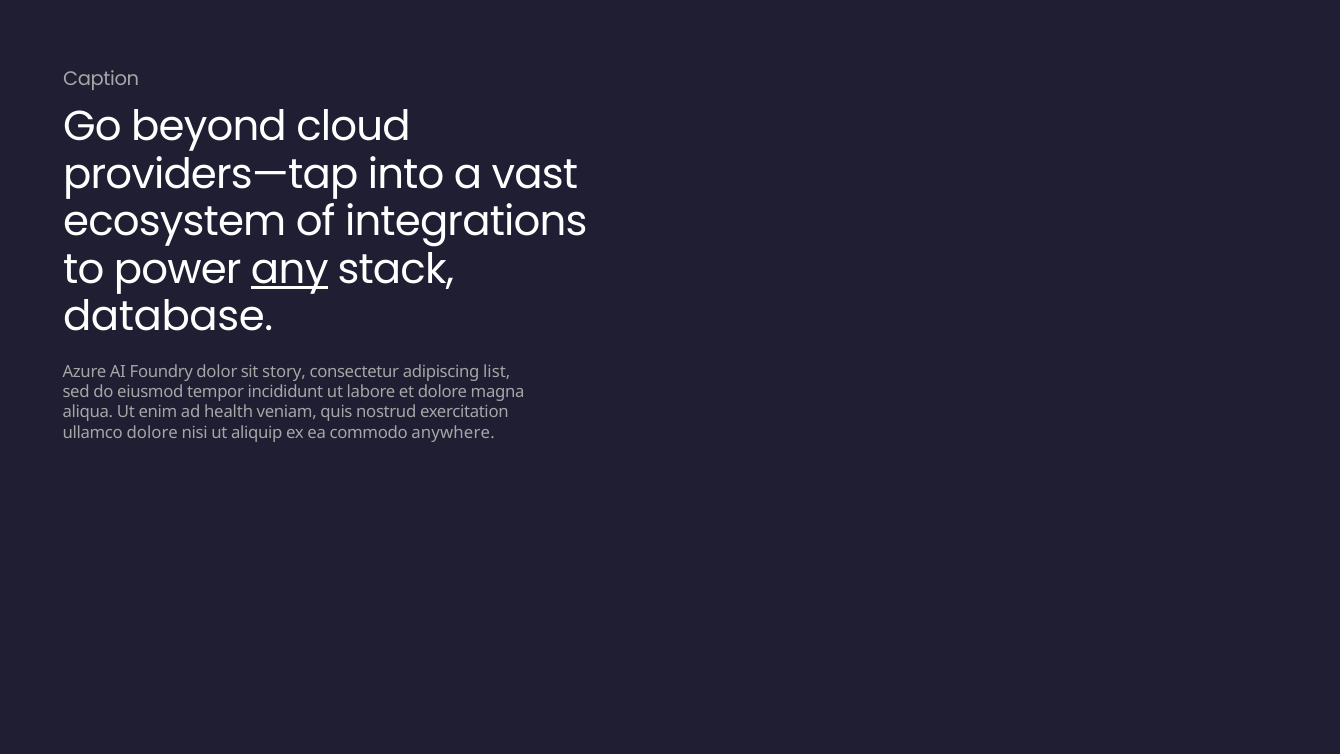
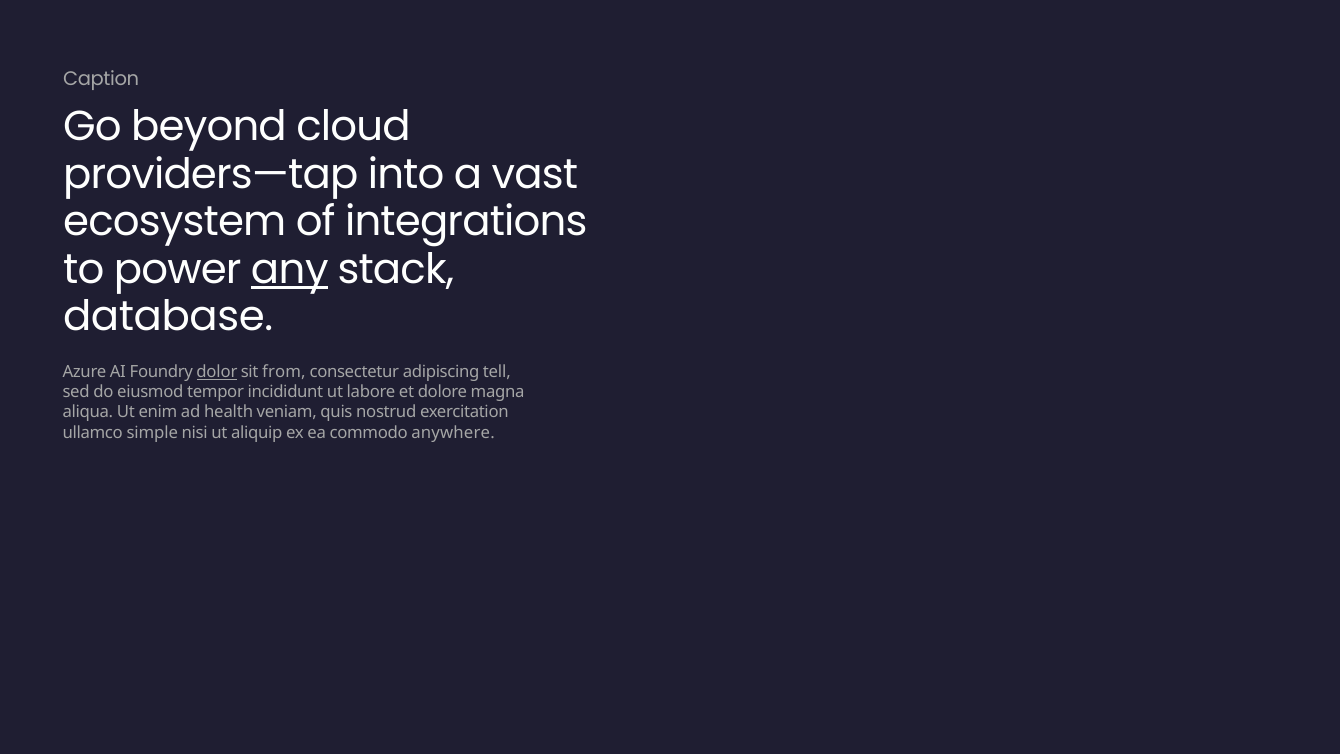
dolor underline: none -> present (217, 372)
story: story -> from (284, 372)
list: list -> tell (497, 372)
ullamco dolore: dolore -> simple (152, 432)
